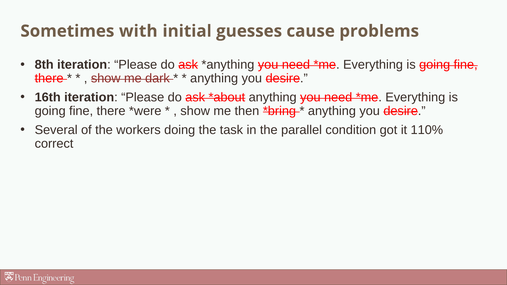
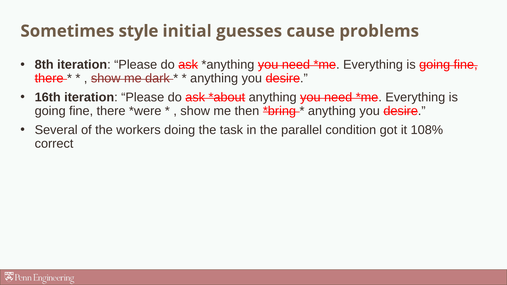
with: with -> style (138, 31)
110%: 110% -> 108% (427, 130)
